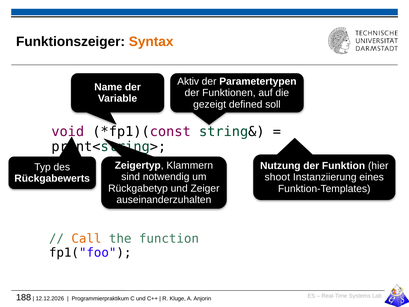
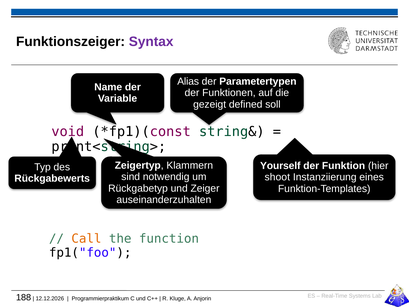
Syntax colour: orange -> purple (151, 42)
Aktiv: Aktiv -> Alias (188, 81)
Nutzung: Nutzung -> Yourself (280, 166)
